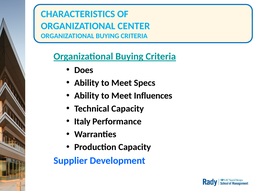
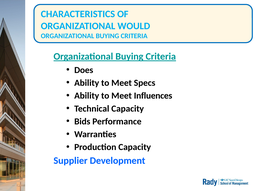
CENTER: CENTER -> WOULD (134, 26)
Italy: Italy -> Bids (82, 122)
